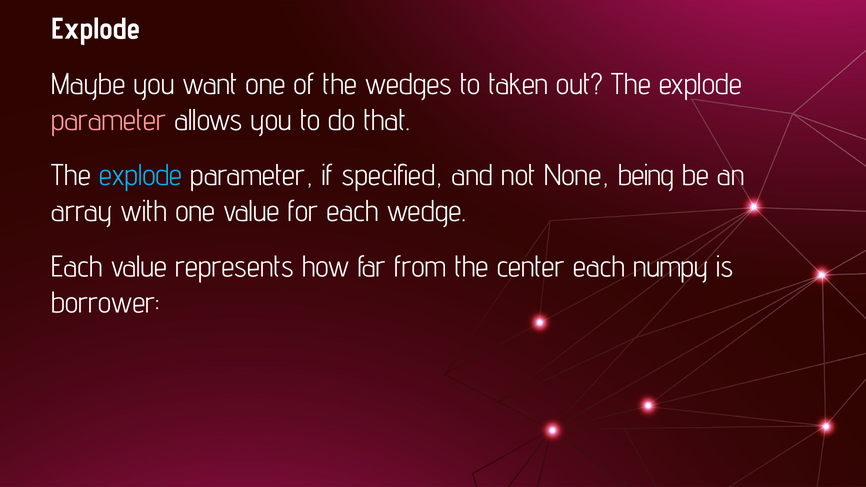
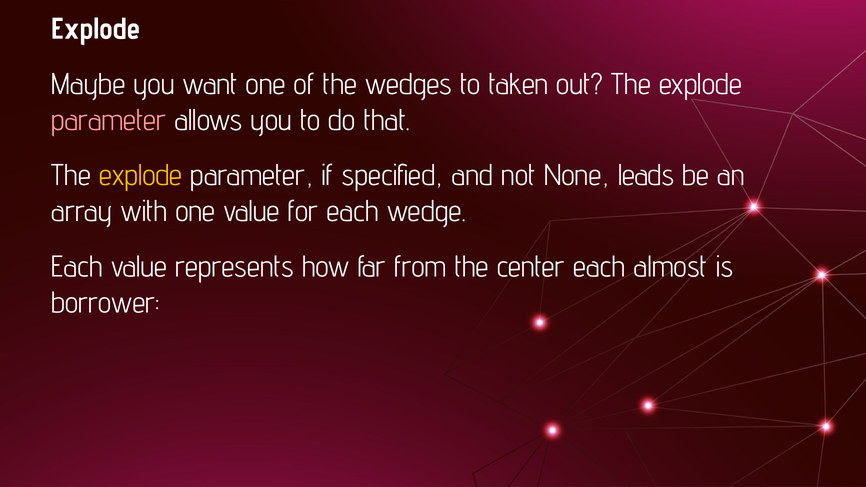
explode colour: light blue -> yellow (141, 175)
being: being -> leads (646, 175)
numpy: numpy -> almost (671, 267)
